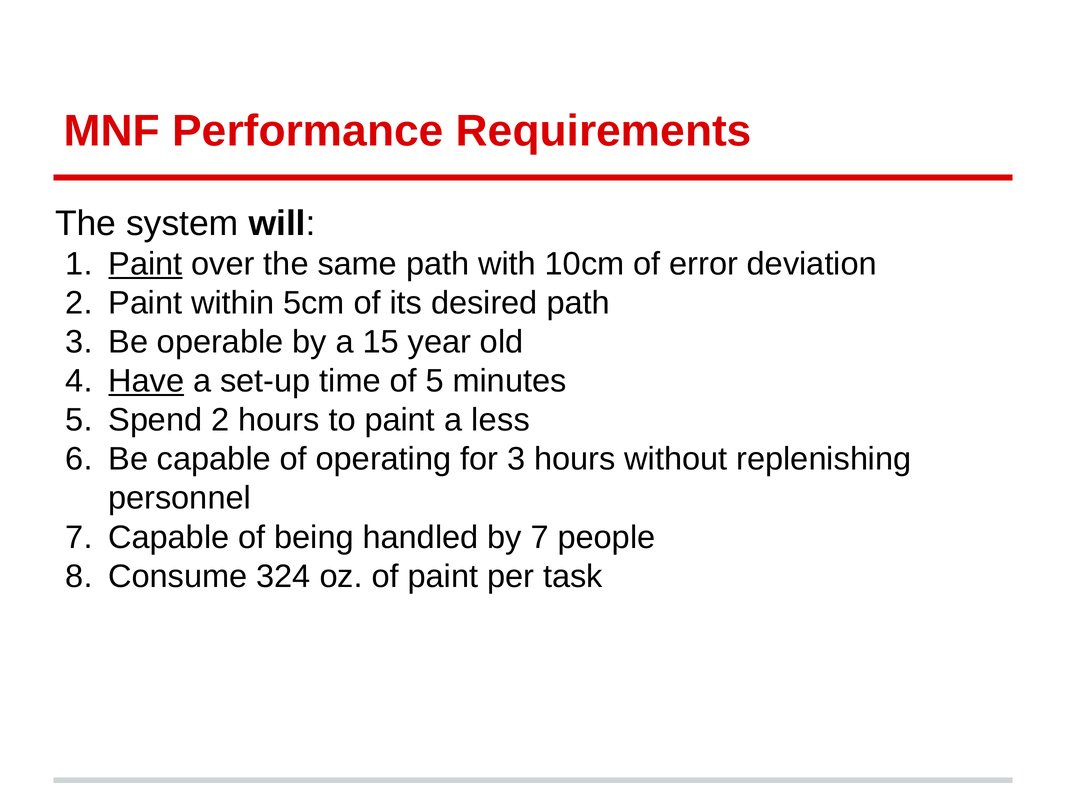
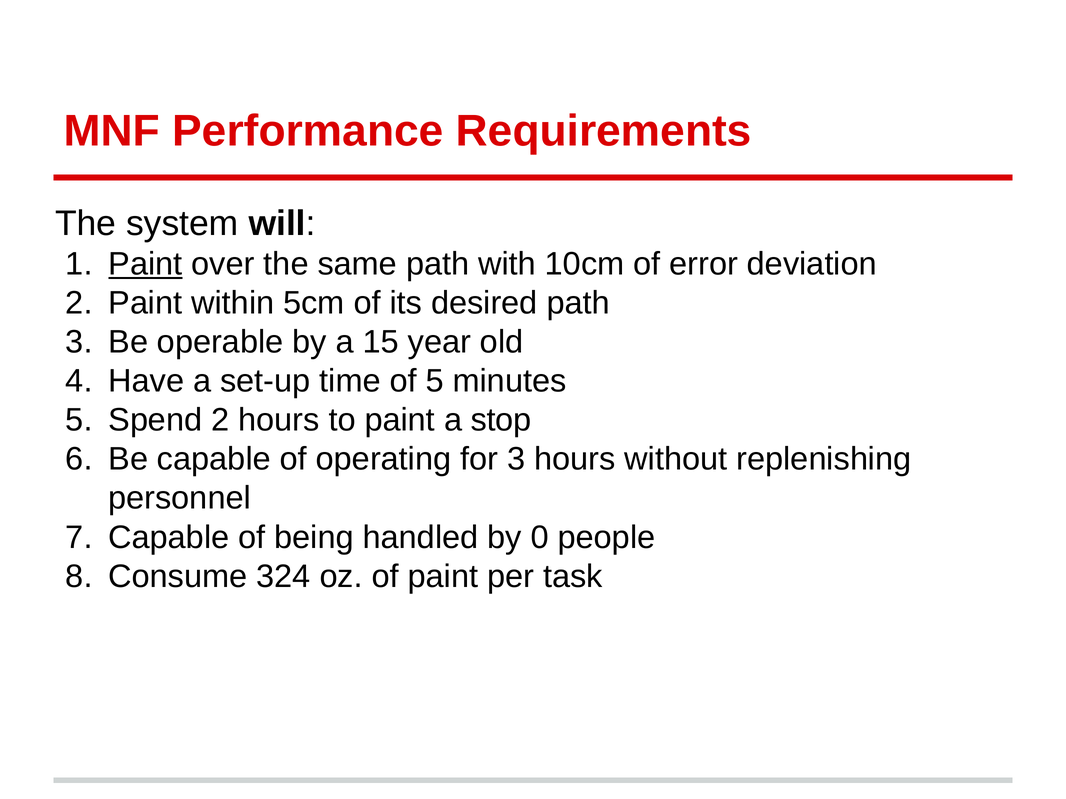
Have underline: present -> none (146, 381)
less: less -> stop (501, 420)
by 7: 7 -> 0 (540, 538)
